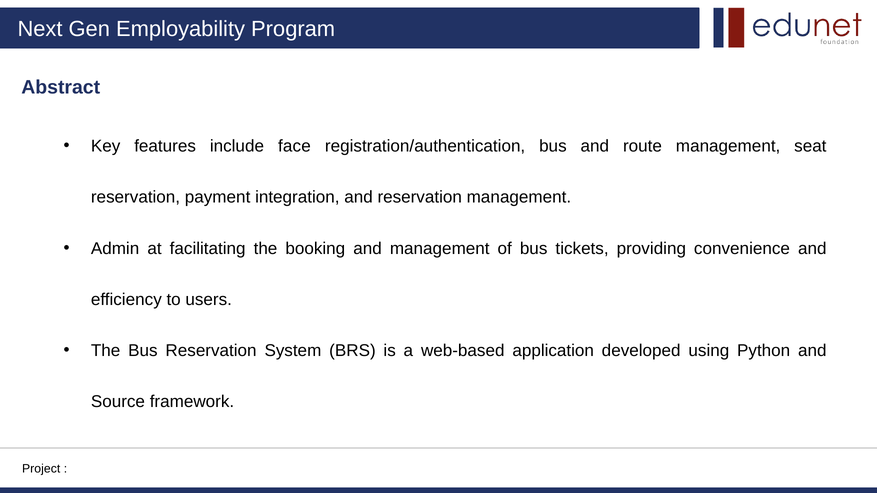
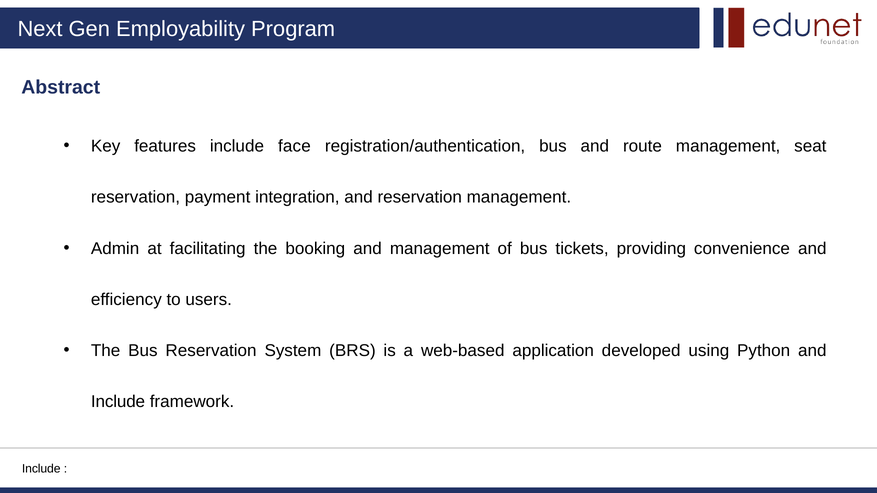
Source: Source -> Include (118, 402)
Project: Project -> Include (41, 469)
